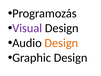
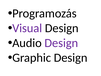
Design colour: orange -> purple (61, 43)
